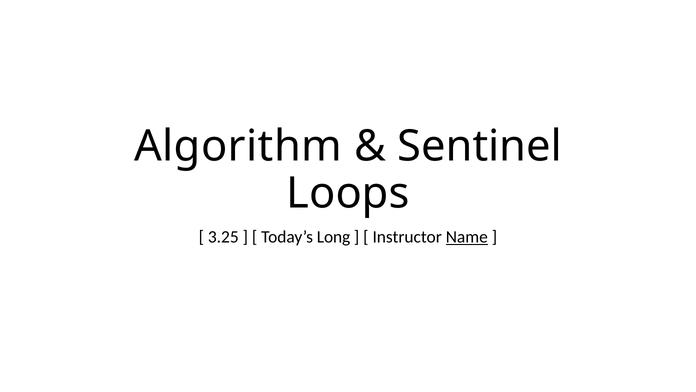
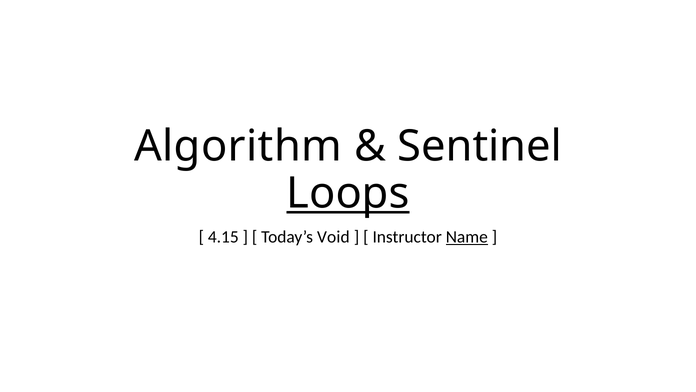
Loops underline: none -> present (348, 193)
3.25: 3.25 -> 4.15 (223, 237)
Long: Long -> Void (333, 237)
